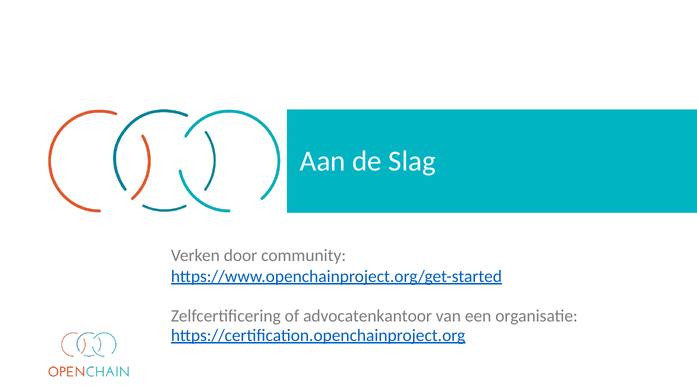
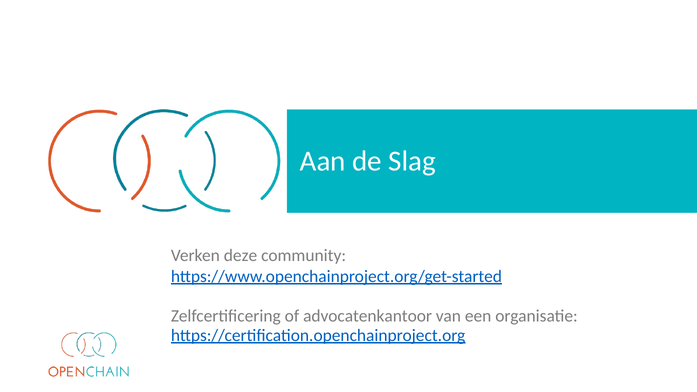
door: door -> deze (241, 256)
